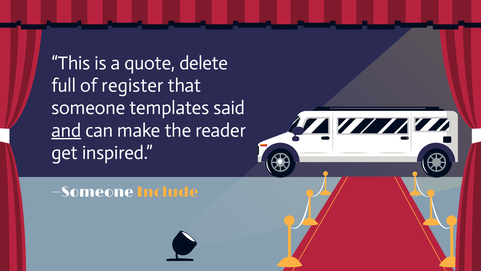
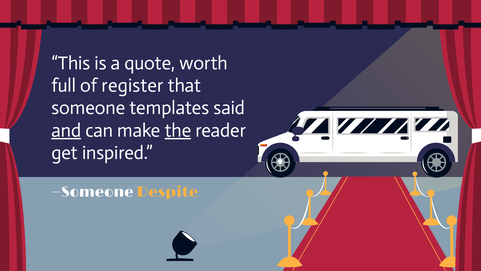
delete: delete -> worth (204, 63)
the underline: none -> present (178, 130)
Include: Include -> Despite (168, 192)
